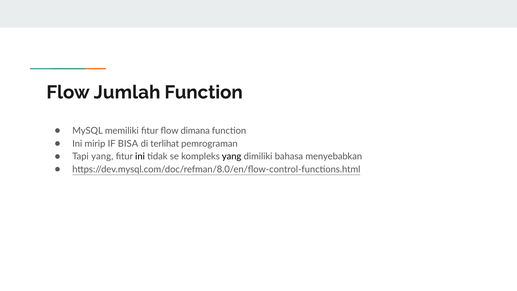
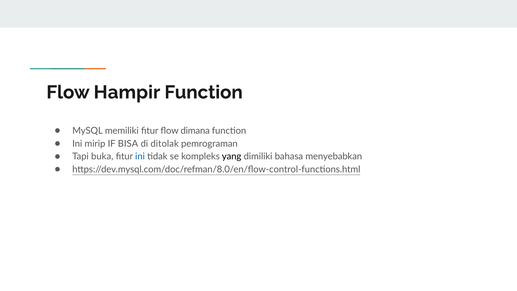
Jumlah: Jumlah -> Hampir (127, 92)
terlihat: terlihat -> ditolak (165, 144)
Tapi yang: yang -> buka (102, 156)
ini colour: black -> blue (140, 156)
